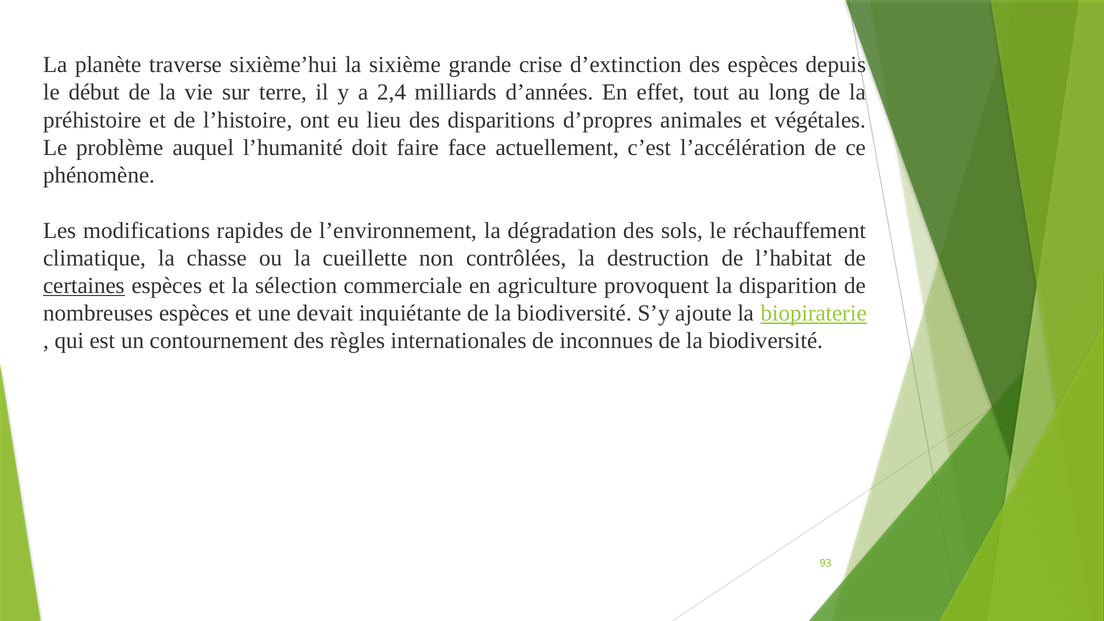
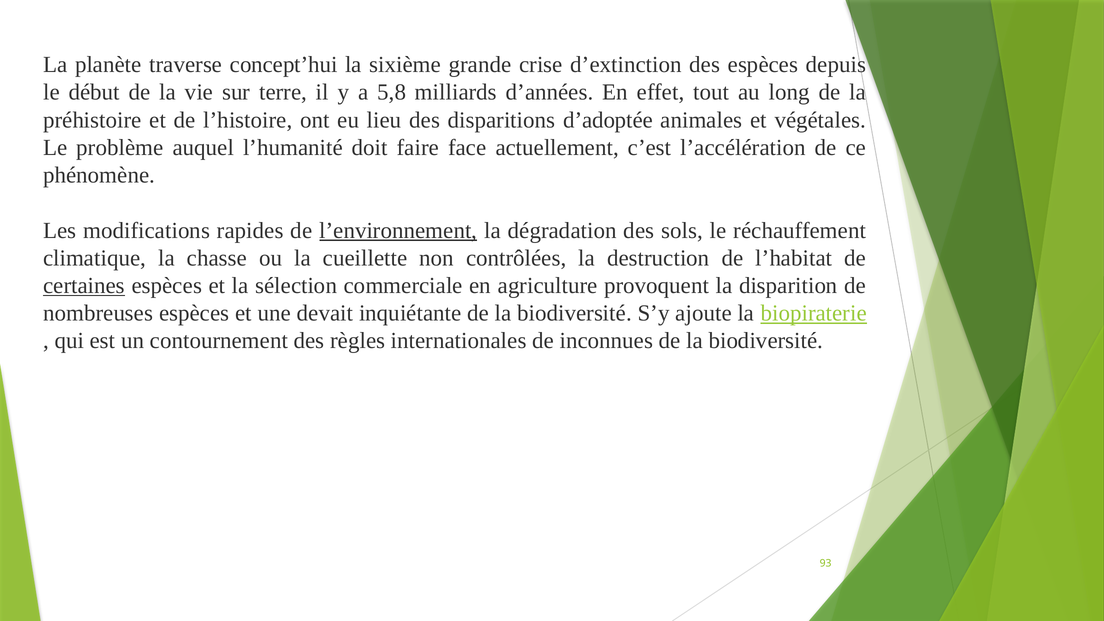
sixième’hui: sixième’hui -> concept’hui (284, 65)
2,4: 2,4 -> 5,8 (392, 92)
d’propres: d’propres -> d’adoptée (608, 120)
l’environnement underline: none -> present (398, 230)
